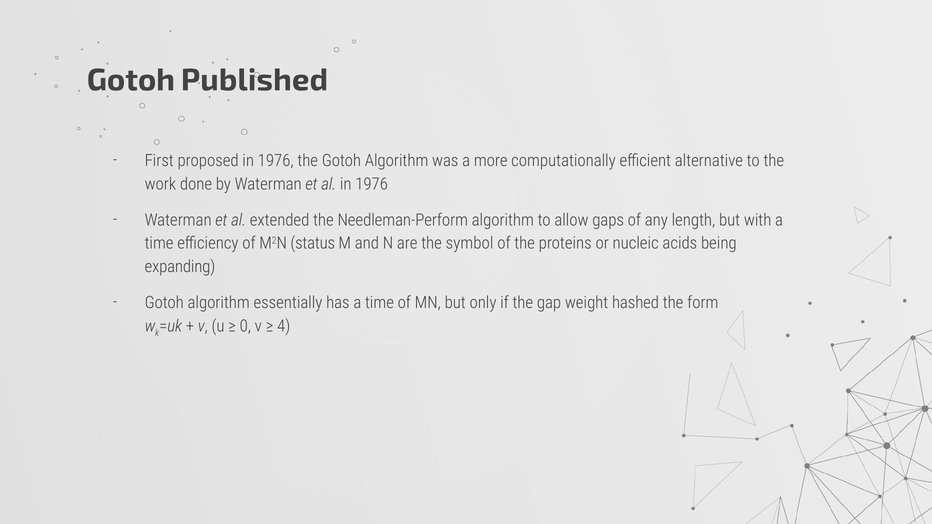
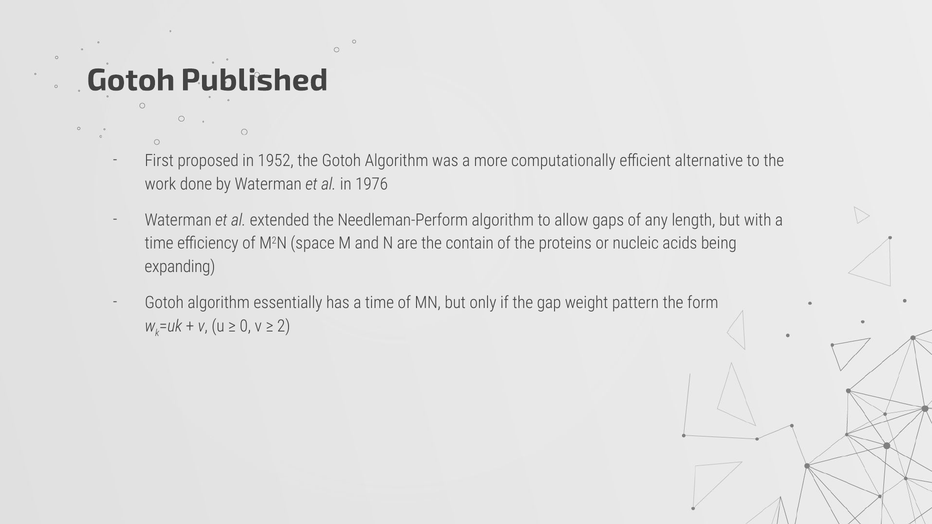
proposed in 1976: 1976 -> 1952 (276, 161)
status: status -> space (313, 243)
symbol: symbol -> contain (470, 243)
hashed: hashed -> pattern (635, 303)
4: 4 -> 2 (284, 327)
